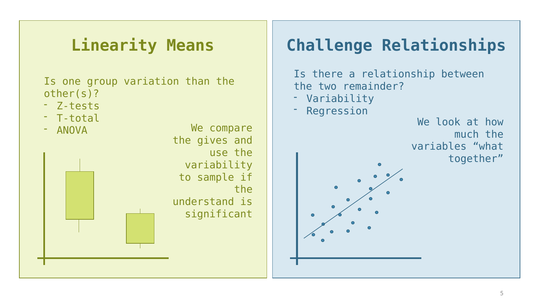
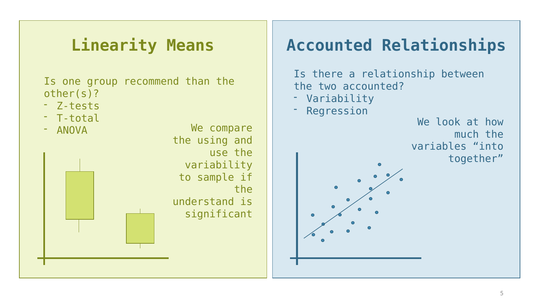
Challenge: Challenge -> Accounted (329, 46)
variation: variation -> recommend (151, 81)
two remainder: remainder -> accounted (374, 86)
gives: gives -> using (213, 140)
what: what -> into (488, 146)
